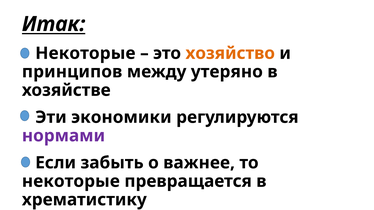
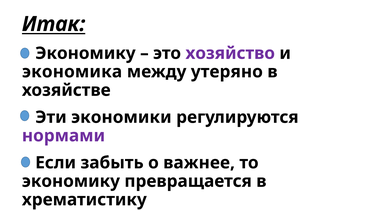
Некоторые: Некоторые -> Экономику (85, 53)
хозяйство colour: orange -> purple (230, 53)
принципов: принципов -> экономика (72, 72)
некоторые: некоторые -> экономику (71, 182)
